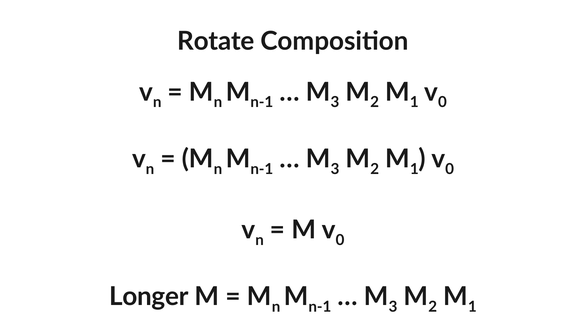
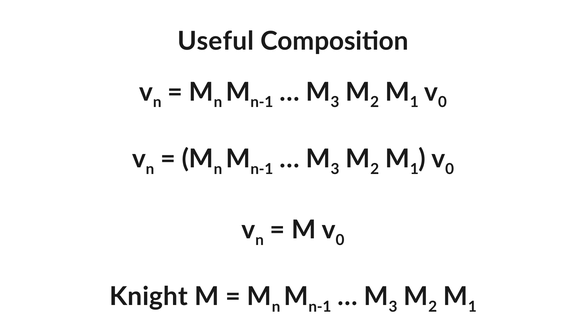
Rotate: Rotate -> Useful (216, 41)
Longer: Longer -> Knight (149, 297)
